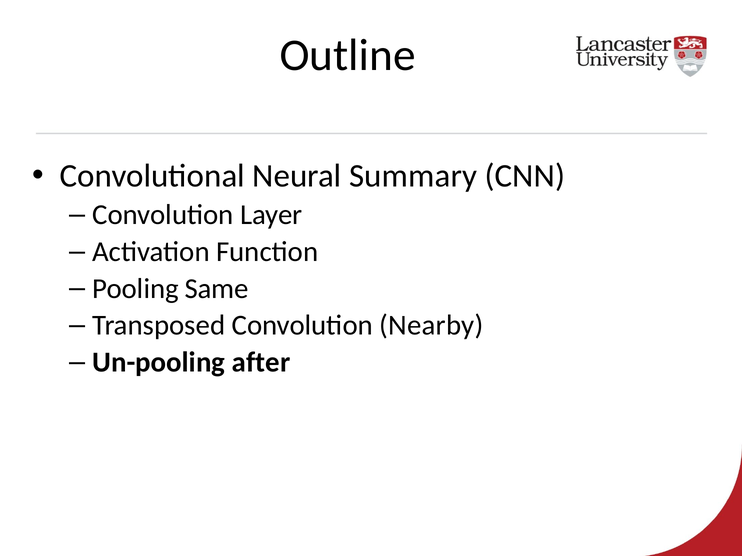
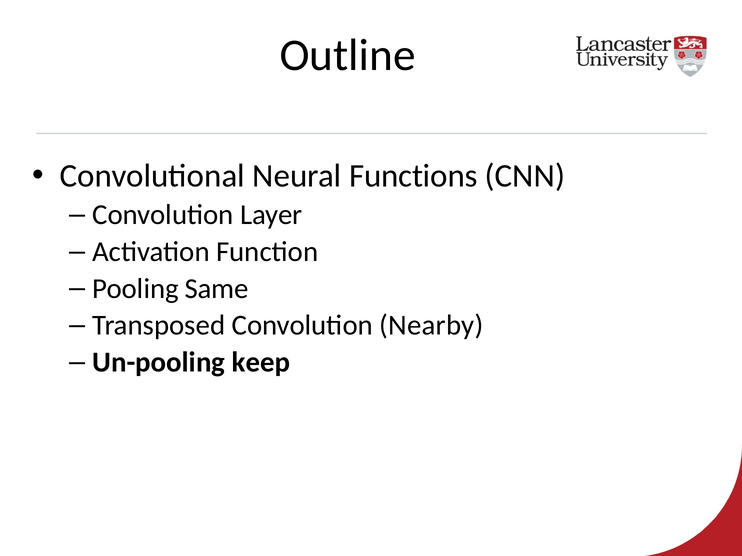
Summary: Summary -> Functions (413, 176)
after: after -> keep (261, 363)
